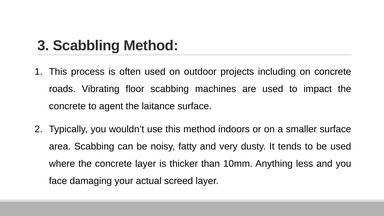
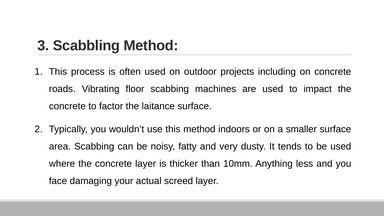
agent: agent -> factor (111, 106)
